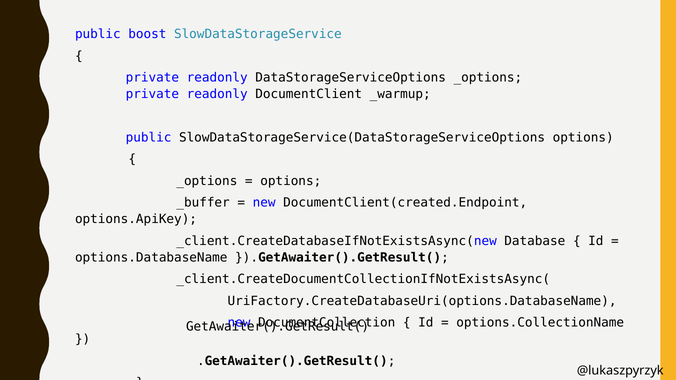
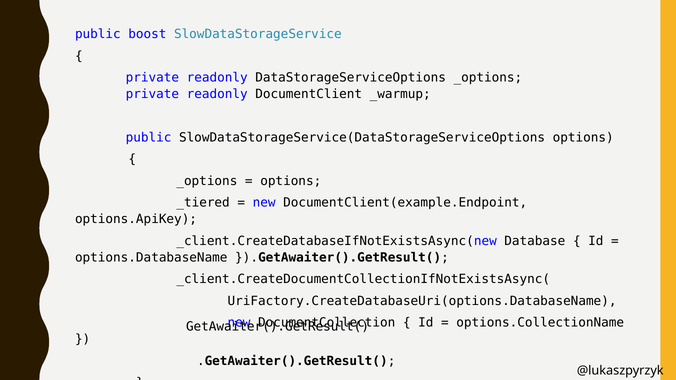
_buffer: _buffer -> _tiered (203, 203)
DocumentClient(created.Endpoint: DocumentClient(created.Endpoint -> DocumentClient(example.Endpoint (405, 203)
